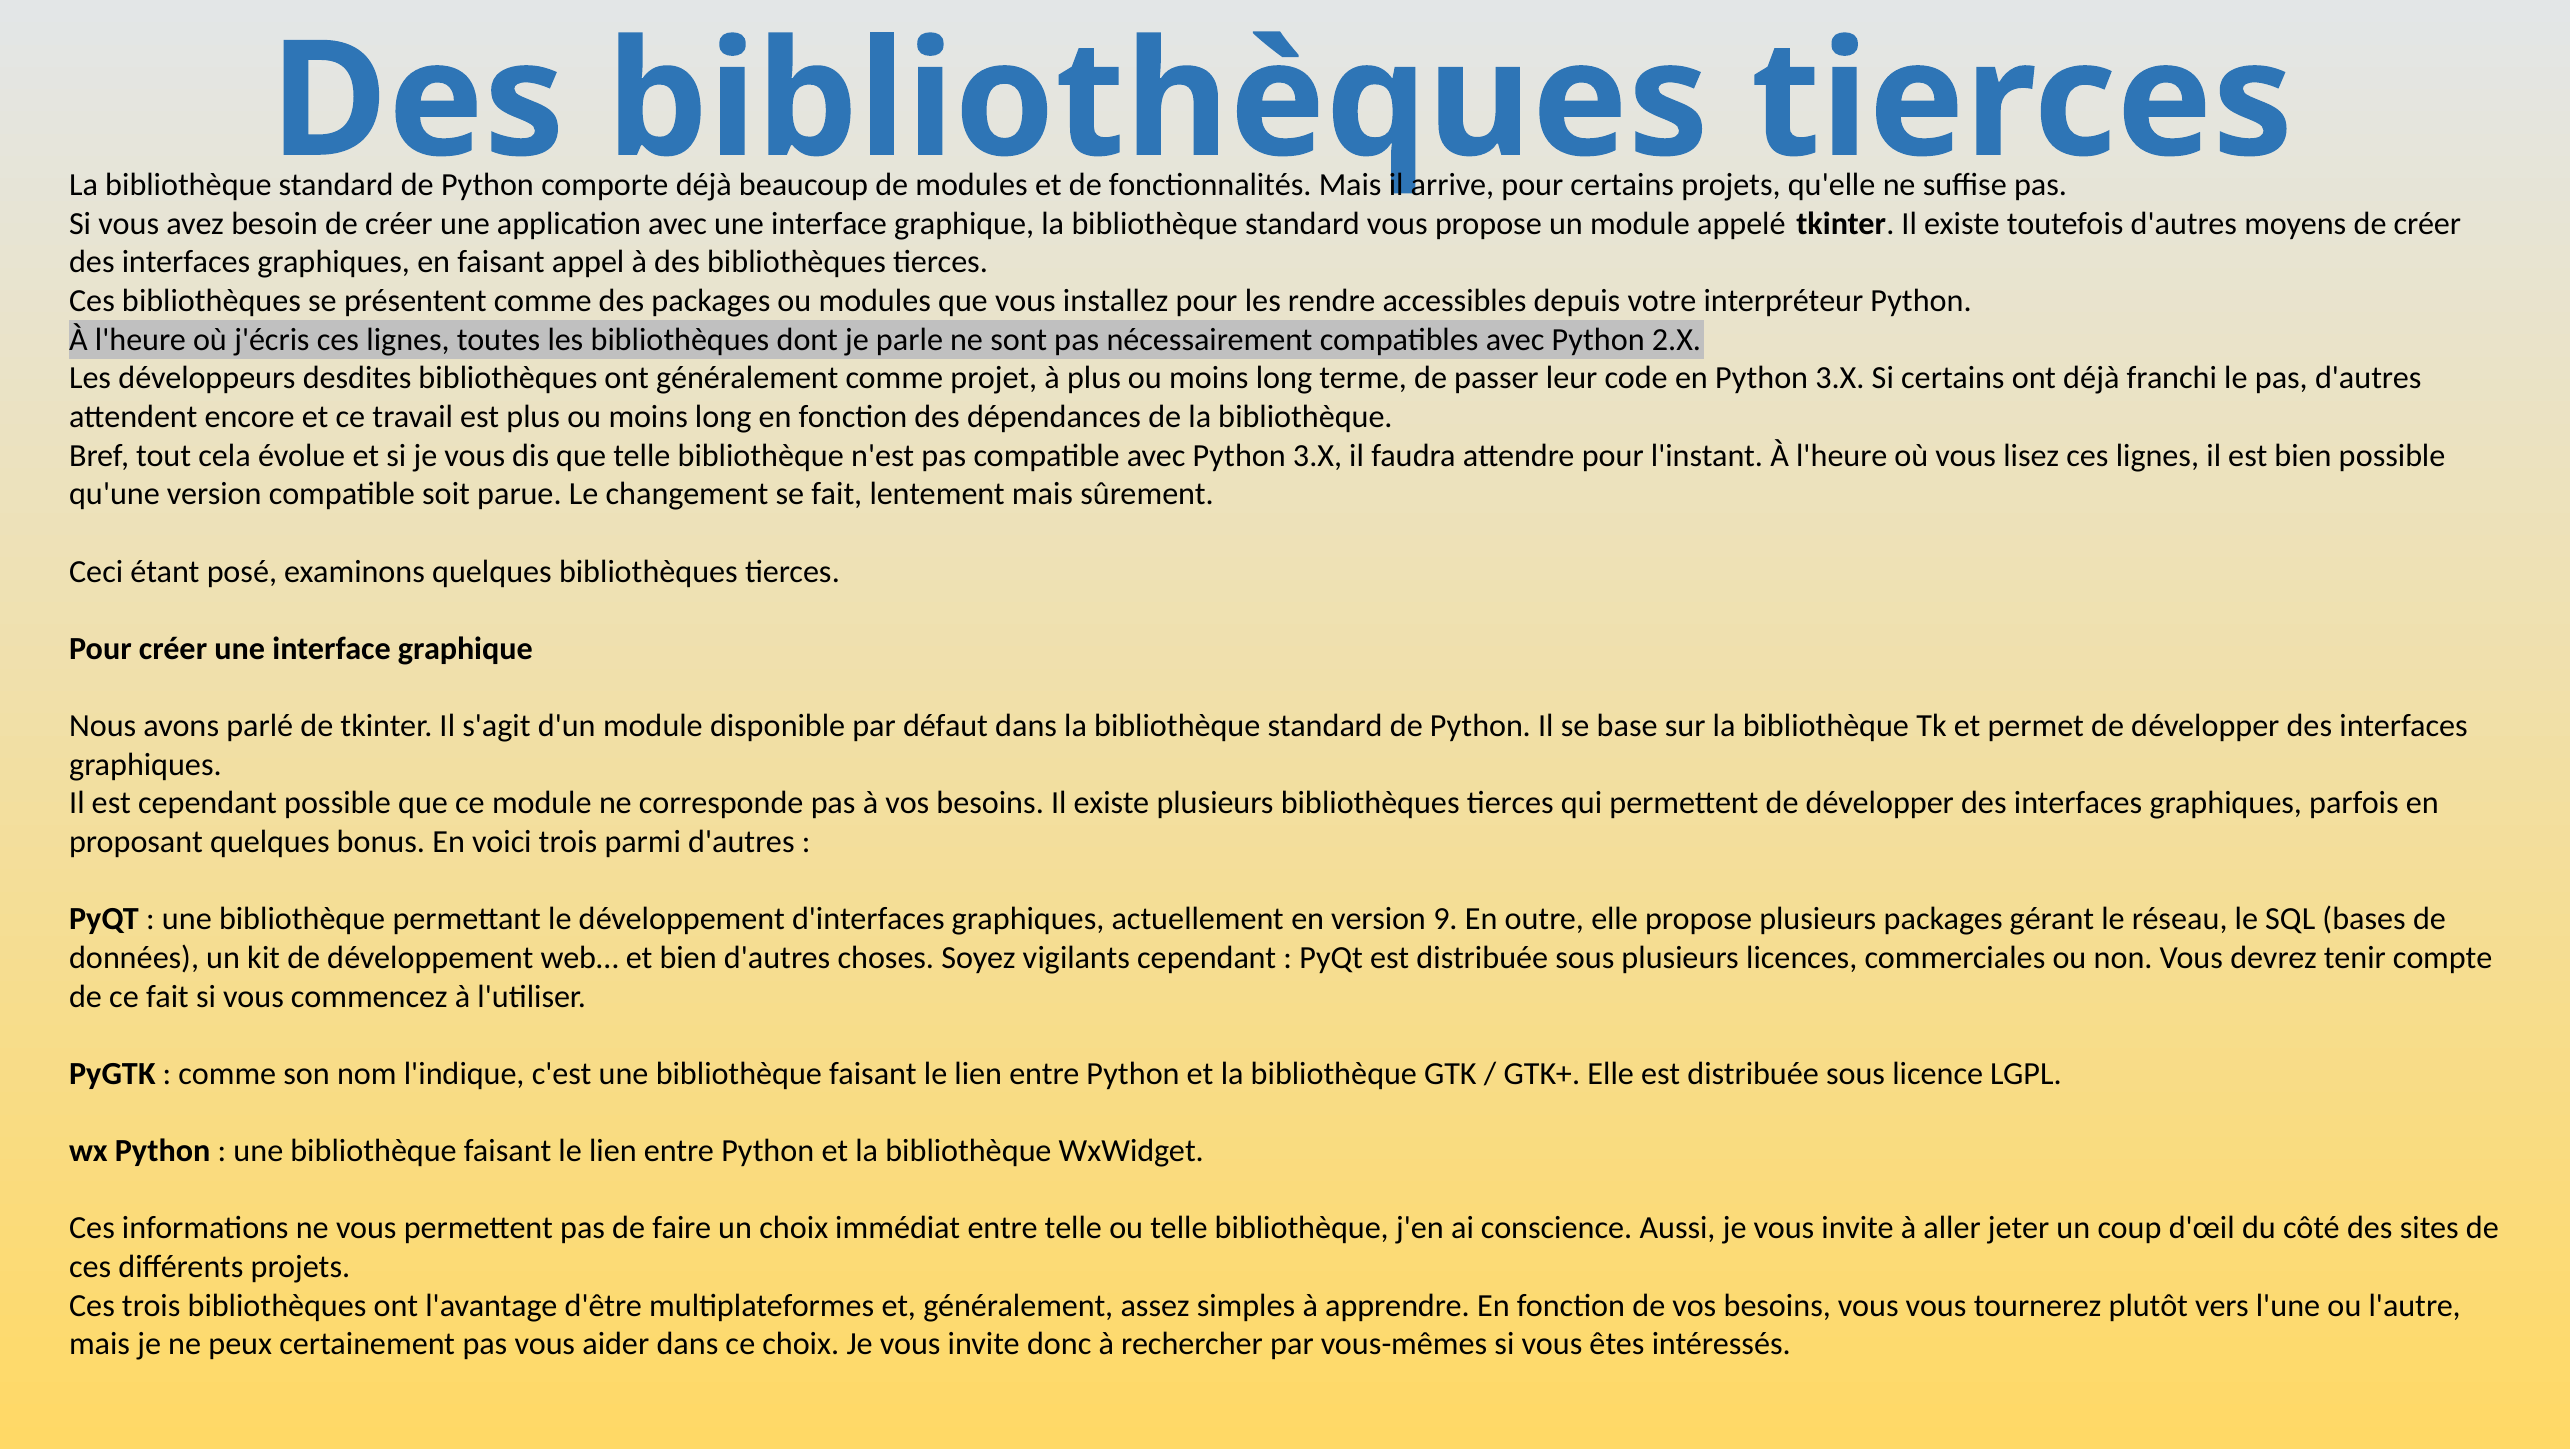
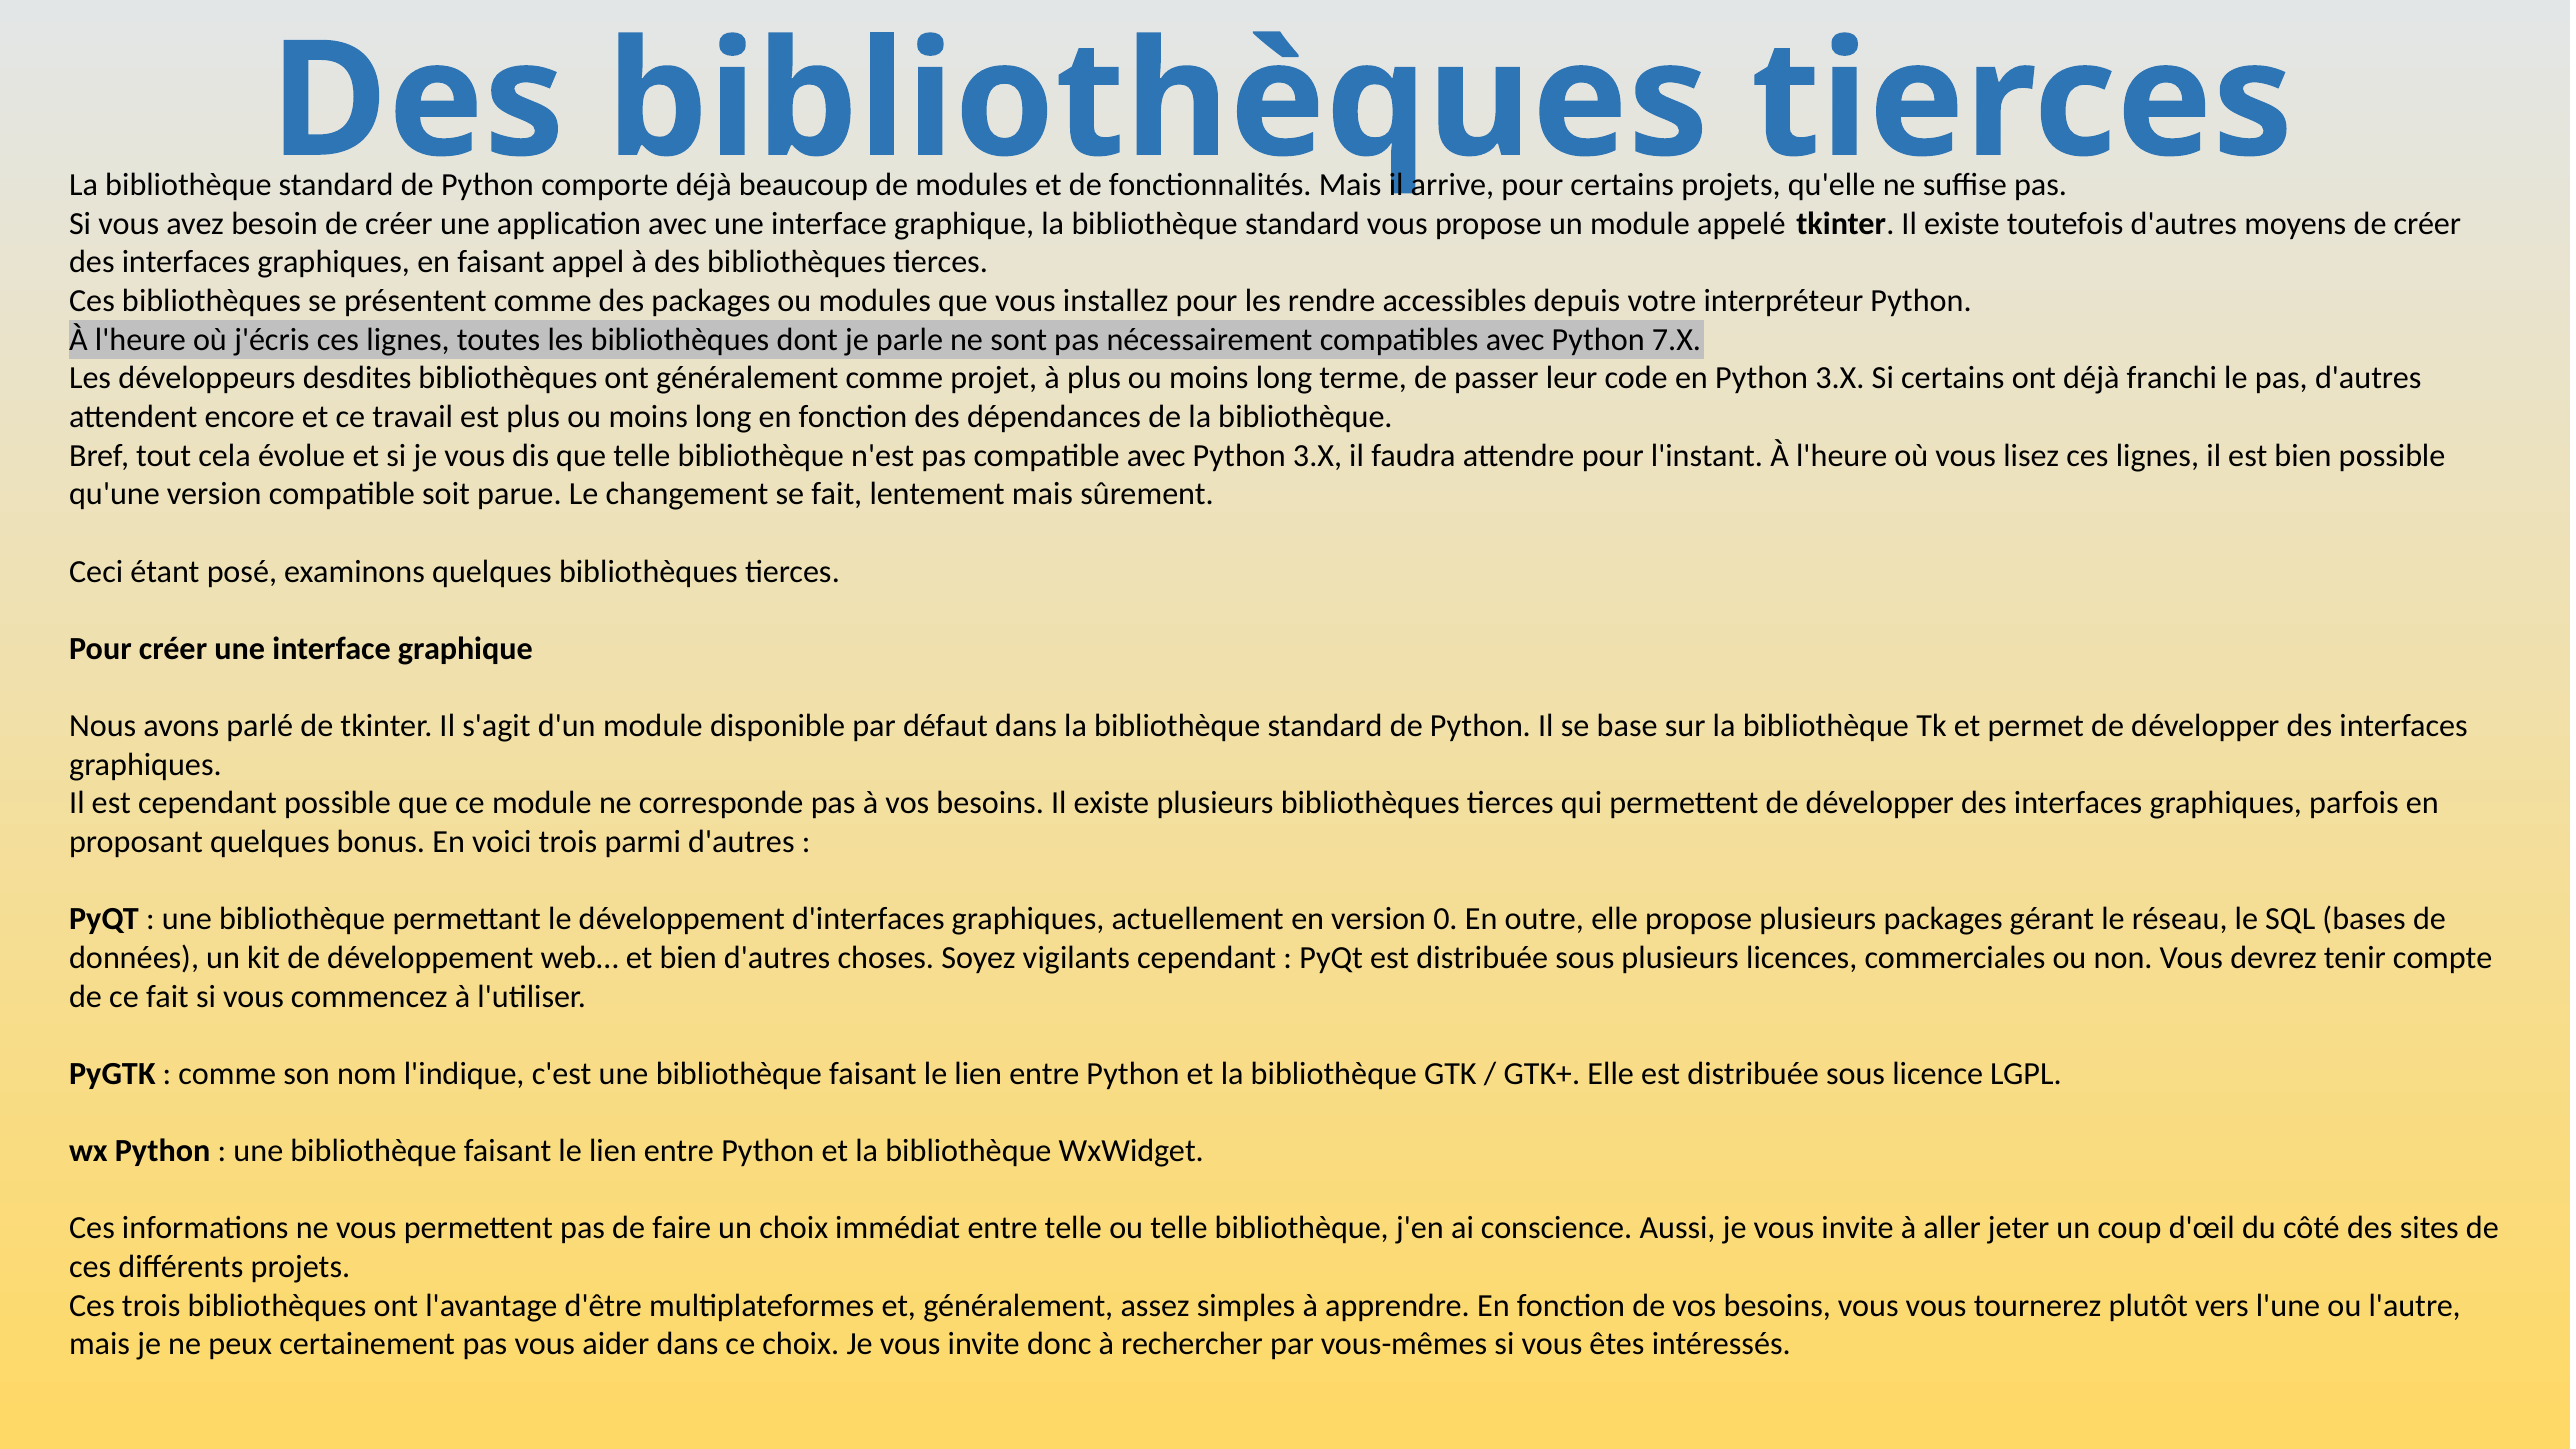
2.X: 2.X -> 7.X (1676, 340)
9: 9 -> 0 (1445, 919)
